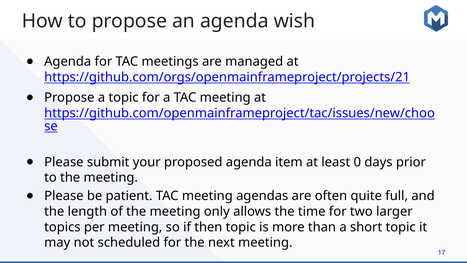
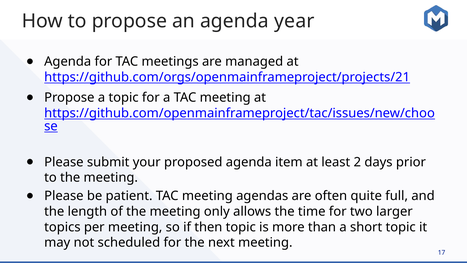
wish: wish -> year (294, 21)
0: 0 -> 2 (357, 162)
